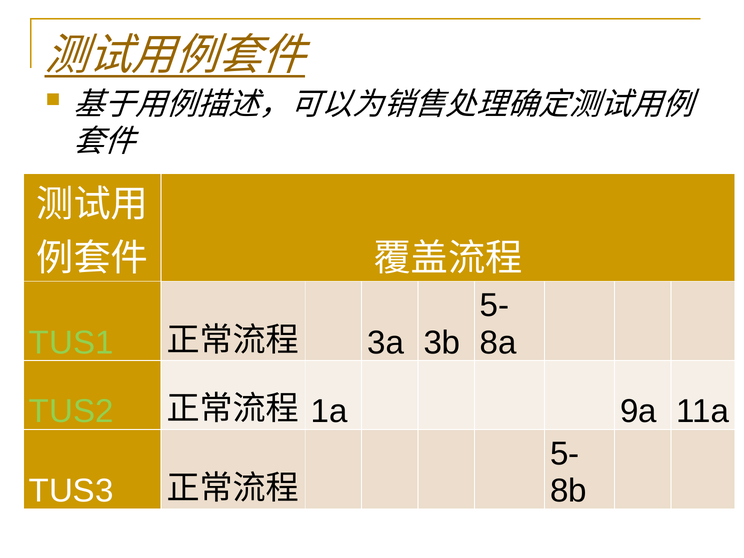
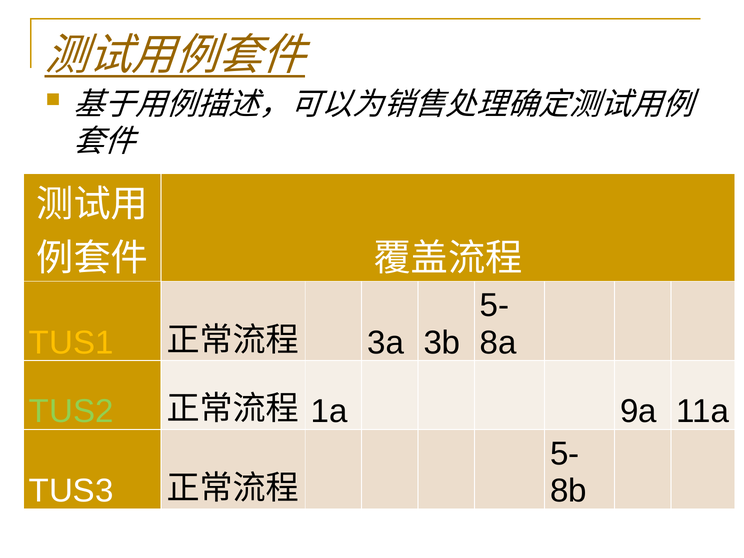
TUS1 colour: light green -> yellow (71, 343)
